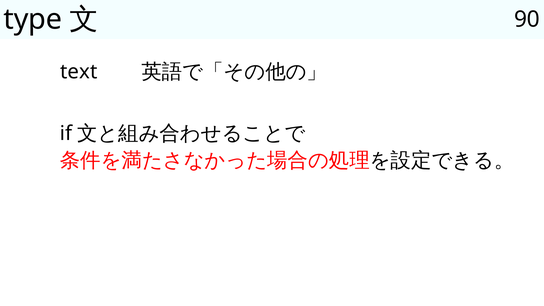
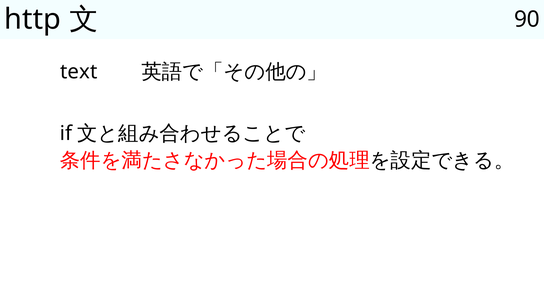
type: type -> http (33, 19)
